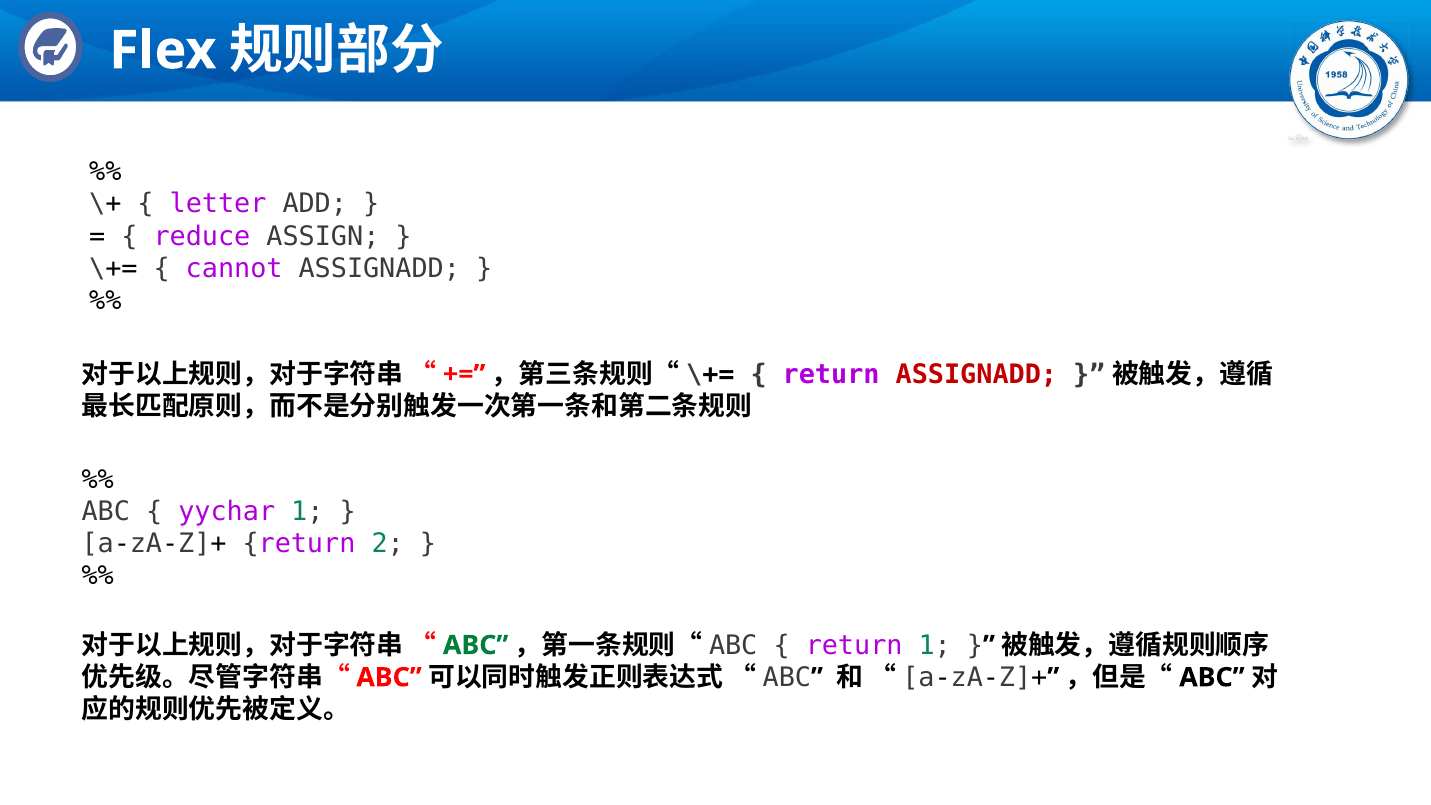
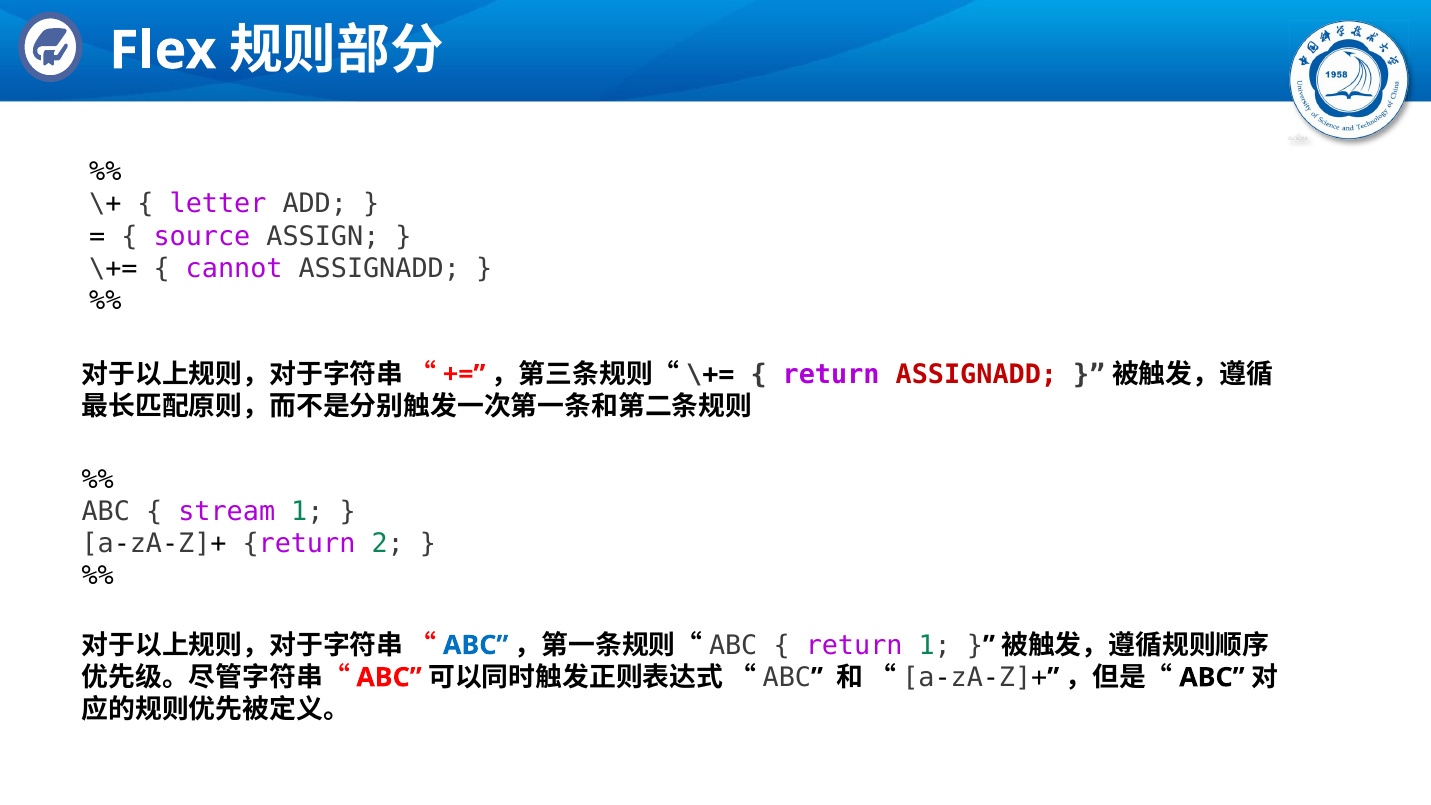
reduce: reduce -> source (202, 236)
yychar: yychar -> stream (227, 511)
ABC colour: green -> blue (476, 645)
